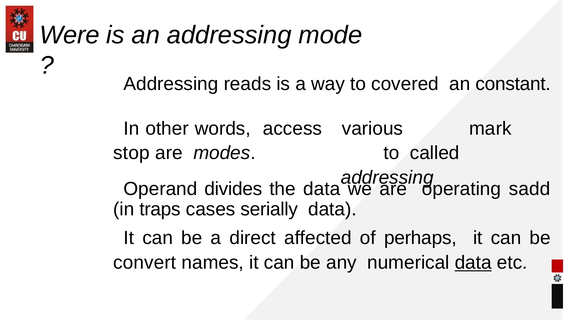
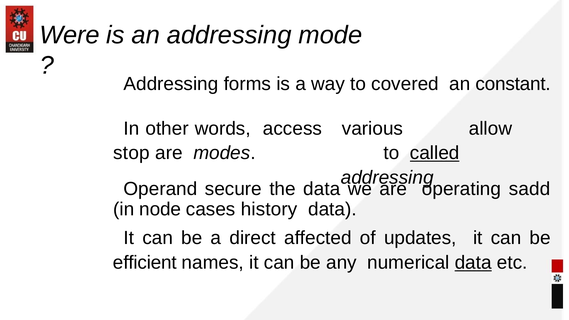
reads: reads -> forms (247, 84)
mark: mark -> allow (490, 129)
called underline: none -> present (435, 153)
divides: divides -> secure (233, 189)
traps: traps -> node (160, 209)
serially: serially -> history (269, 209)
perhaps: perhaps -> updates (420, 238)
convert: convert -> efficient (145, 263)
